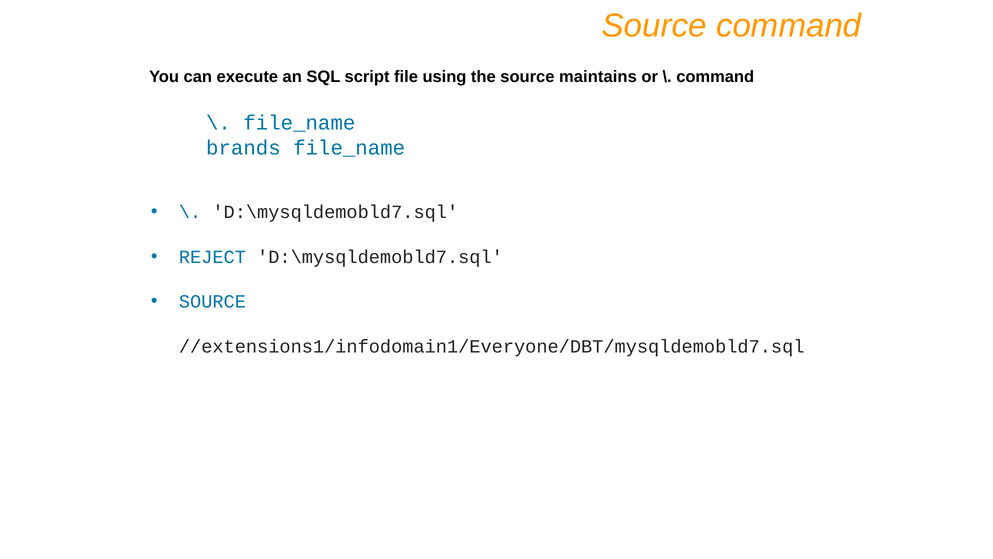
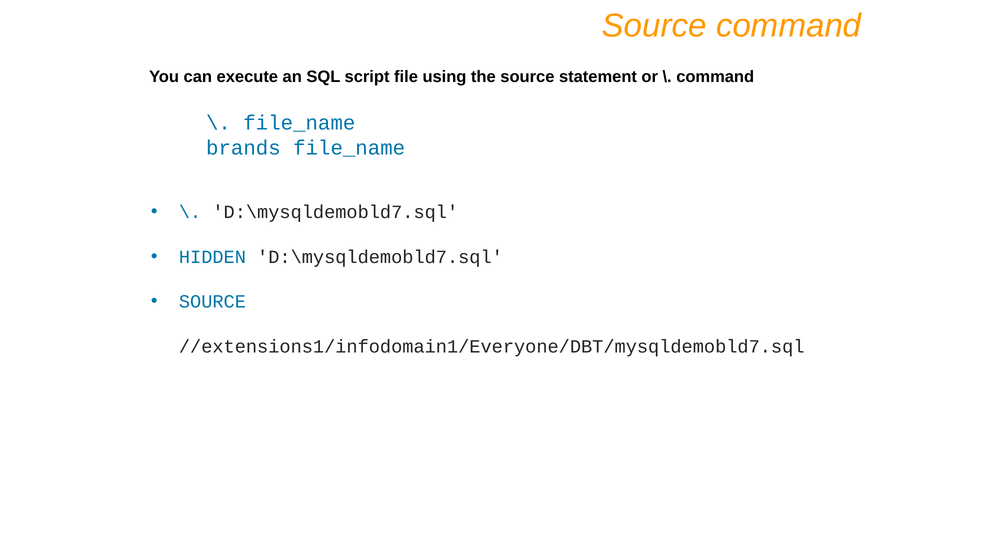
maintains: maintains -> statement (598, 77)
REJECT: REJECT -> HIDDEN (212, 257)
